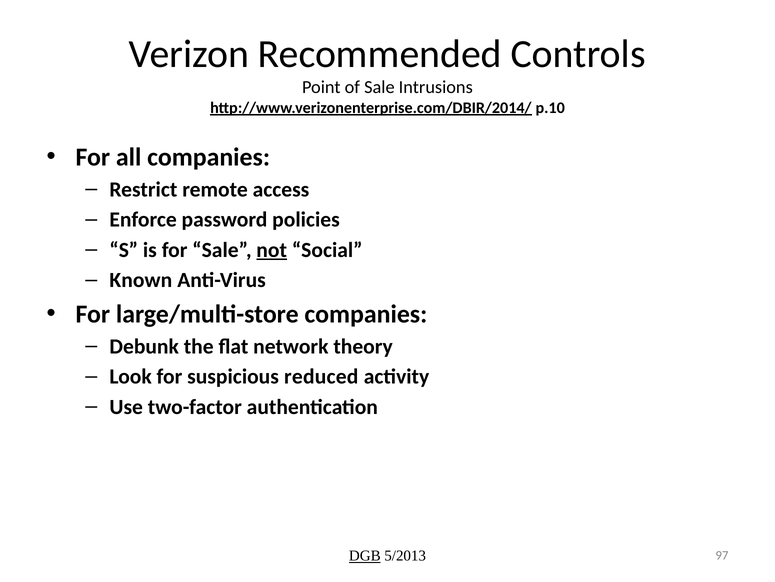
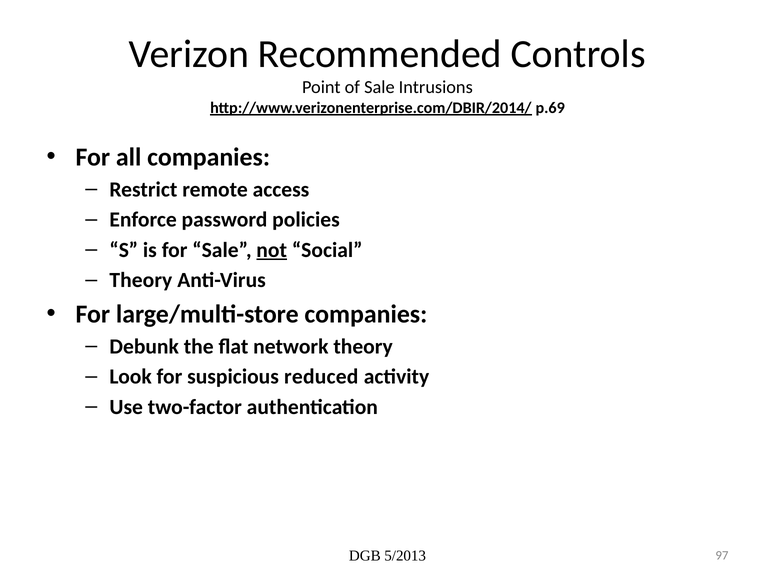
p.10: p.10 -> p.69 (550, 108)
Known: Known -> Theory (141, 280)
DGB underline: present -> none (365, 555)
